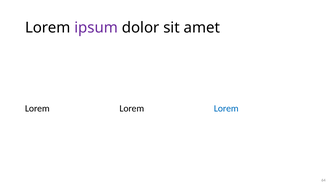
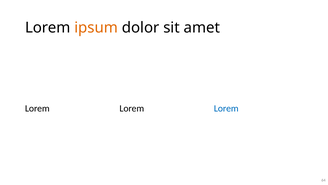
ipsum colour: purple -> orange (96, 28)
